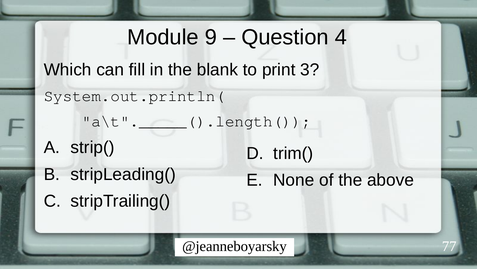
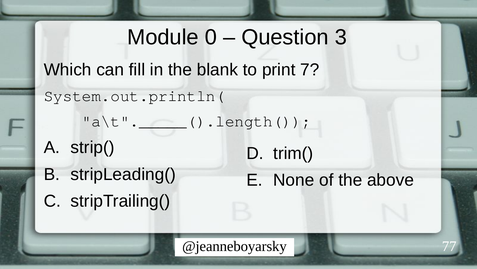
9: 9 -> 0 (211, 37)
4: 4 -> 3 (341, 37)
3: 3 -> 7 (310, 69)
